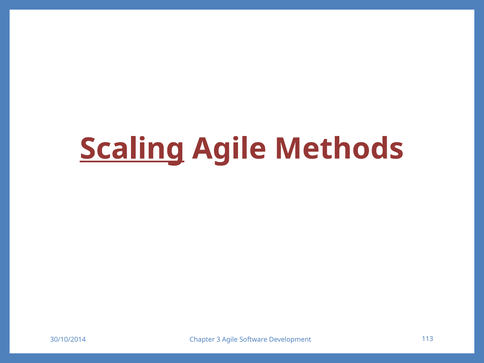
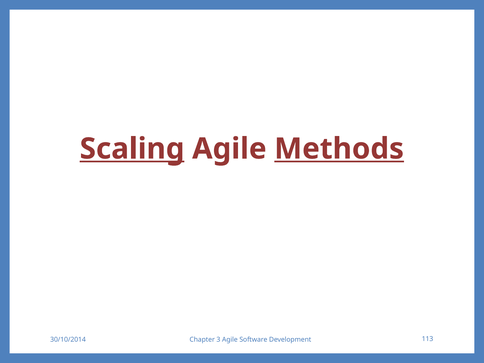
Methods underline: none -> present (339, 149)
